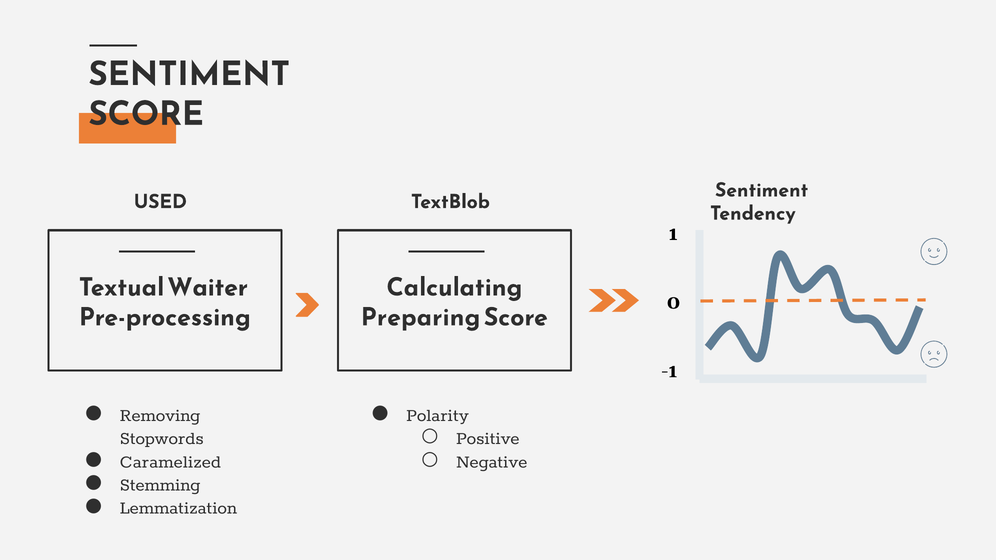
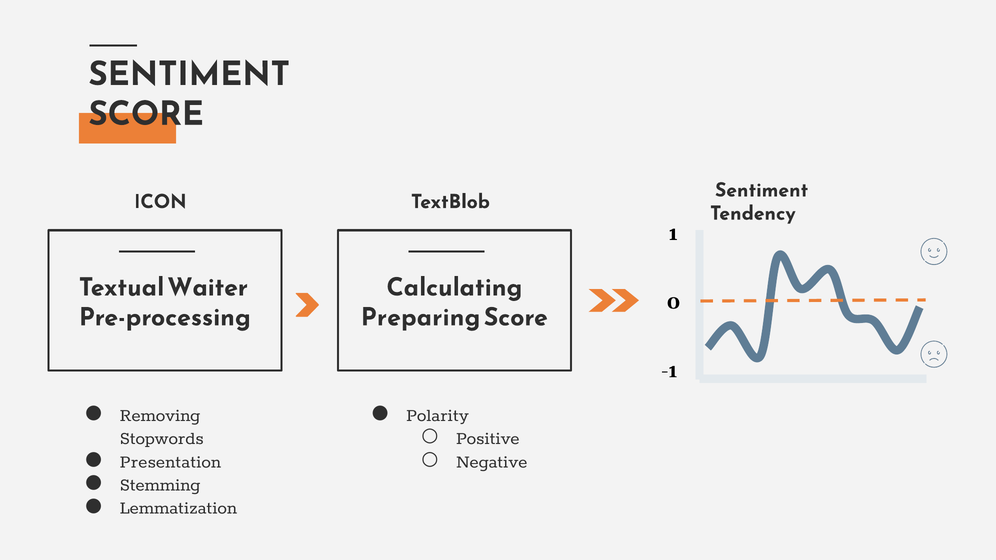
USED: USED -> ICON (160, 202)
Caramelized: Caramelized -> Presentation (170, 461)
